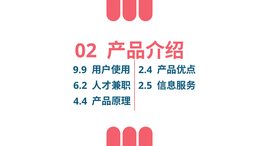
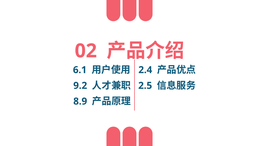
9.9: 9.9 -> 6.1 (80, 70)
6.2: 6.2 -> 9.2 (80, 85)
4.4: 4.4 -> 8.9 (80, 101)
